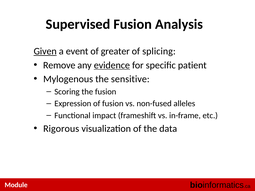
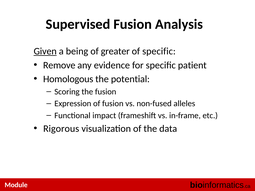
event: event -> being (77, 51)
of splicing: splicing -> specific (159, 51)
evidence underline: present -> none (112, 65)
Mylogenous: Mylogenous -> Homologous (68, 79)
sensitive: sensitive -> potential (130, 79)
